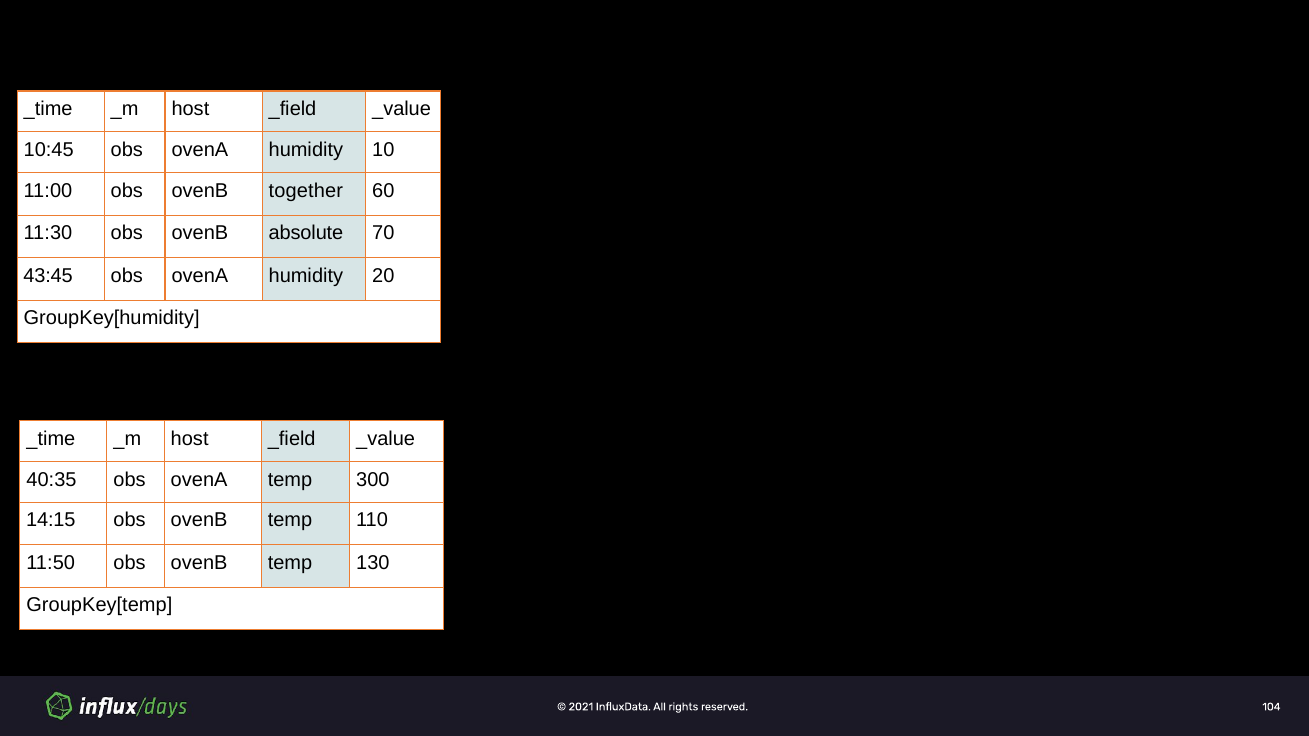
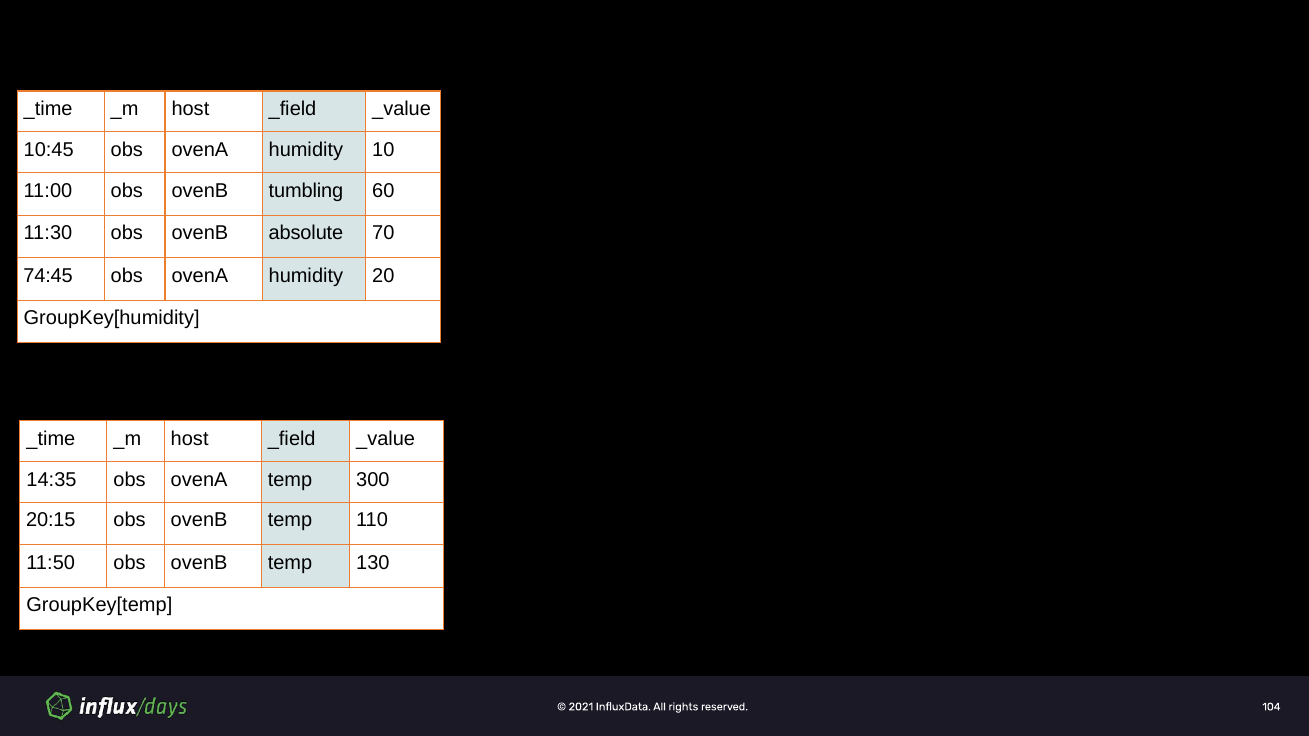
together: together -> tumbling (306, 191)
43:45: 43:45 -> 74:45 (48, 276)
40:35: 40:35 -> 14:35 (51, 480)
14:15: 14:15 -> 20:15 (51, 521)
